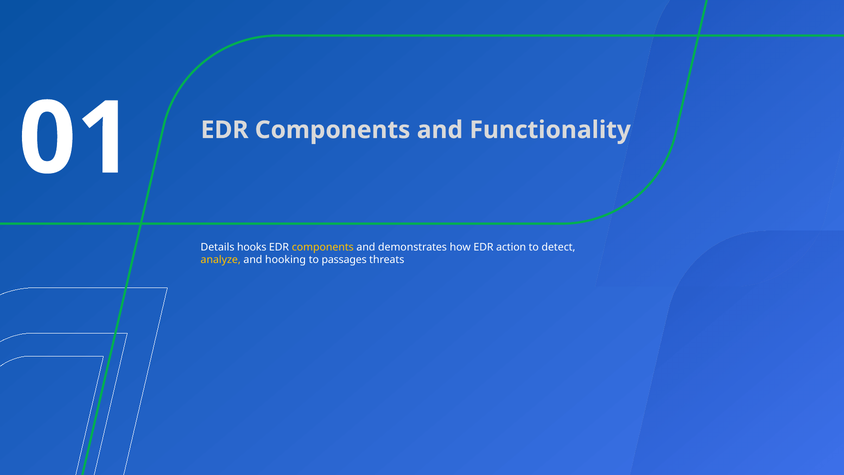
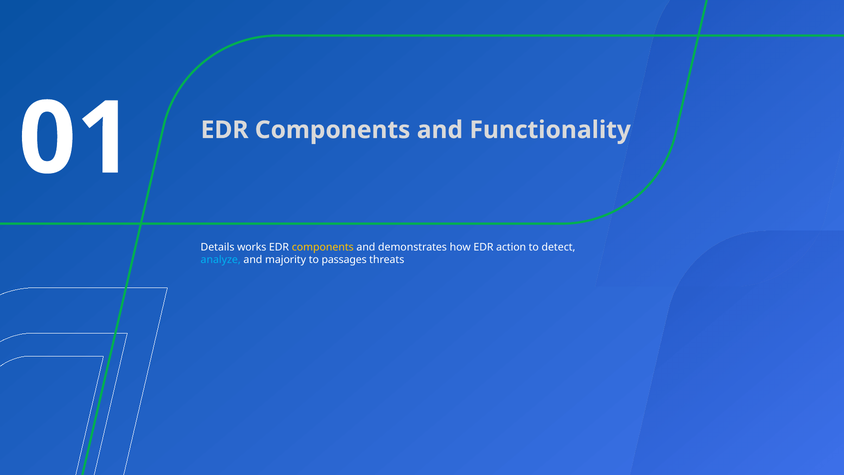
hooks: hooks -> works (252, 247)
analyze colour: yellow -> light blue (221, 260)
hooking: hooking -> majority (286, 260)
